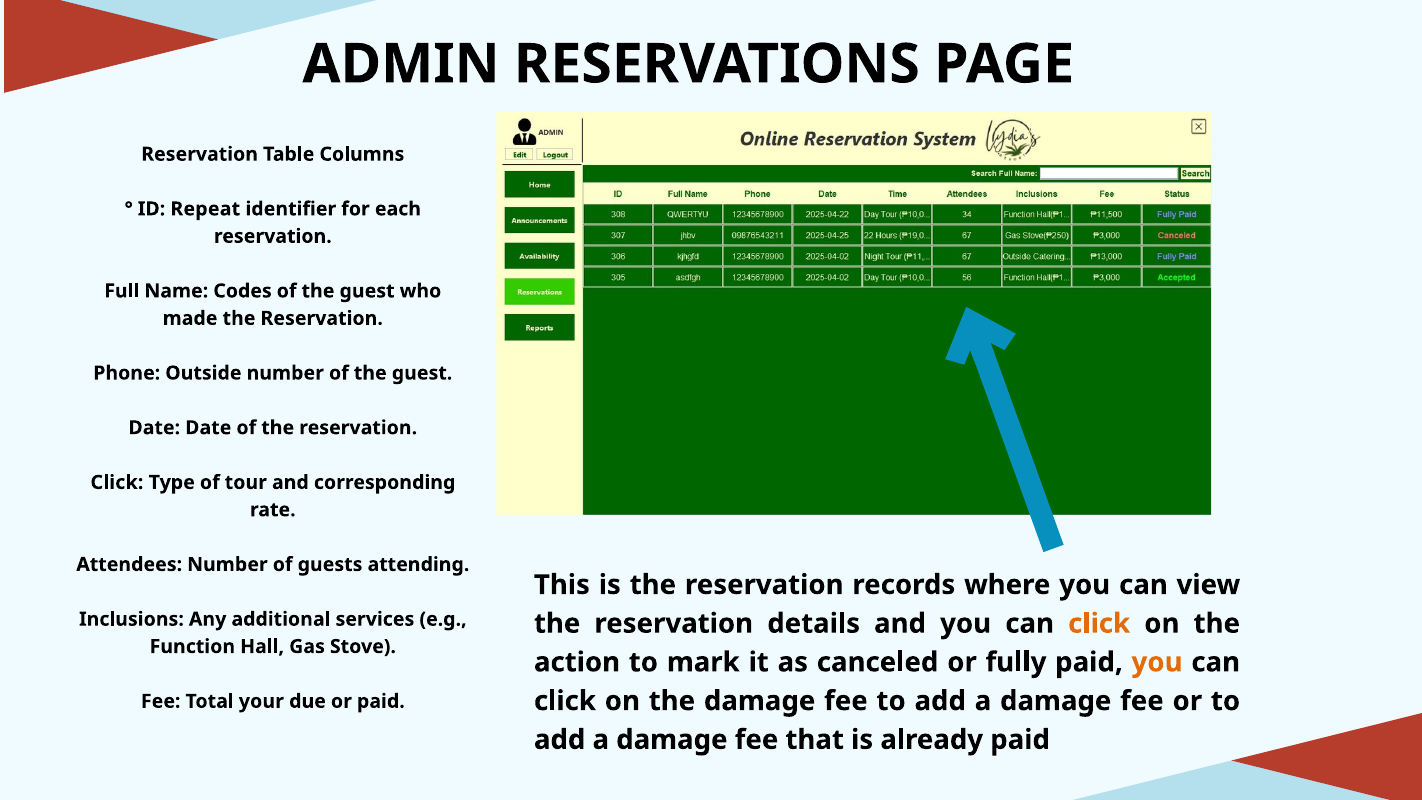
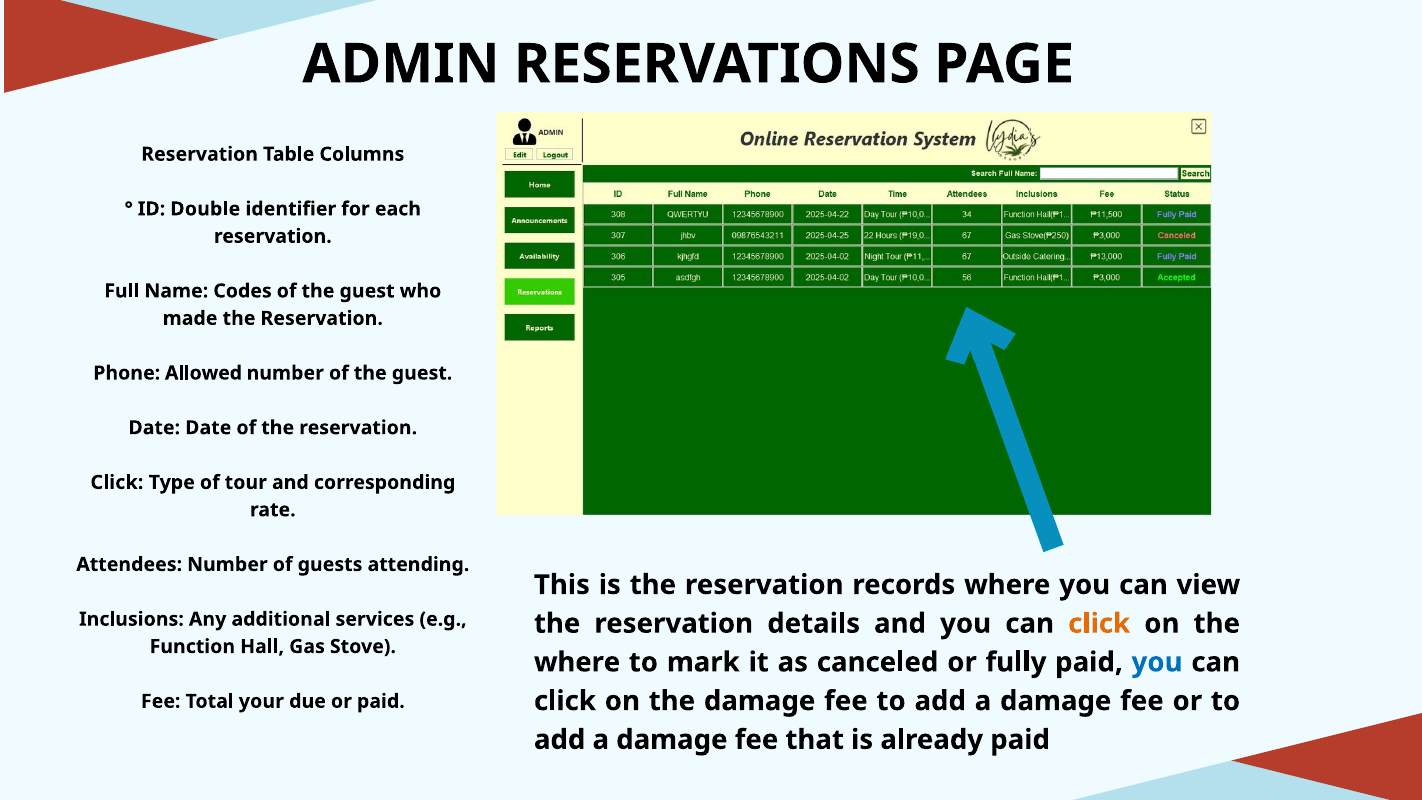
Repeat: Repeat -> Double (205, 209)
Outside: Outside -> Allowed (203, 373)
action: action -> where (577, 662)
you colour: orange -> blue (1157, 662)
